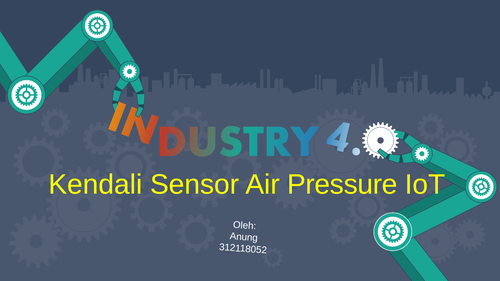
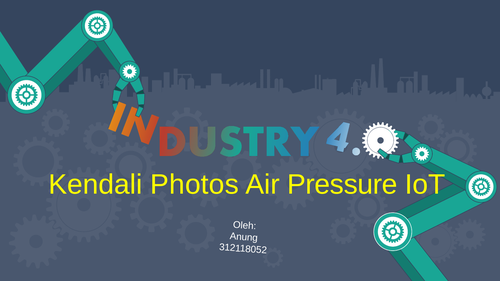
Sensor: Sensor -> Photos (195, 185)
